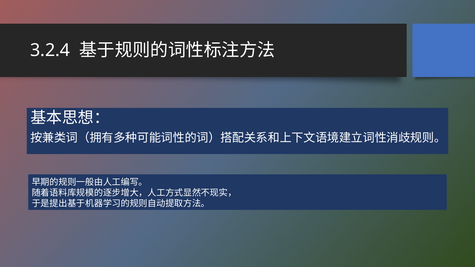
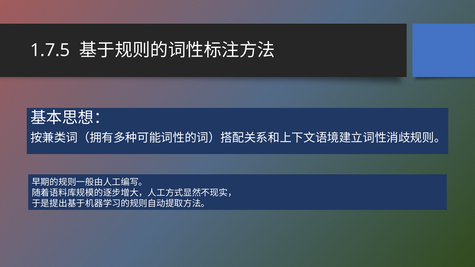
3.2.4: 3.2.4 -> 1.7.5 (50, 50)
